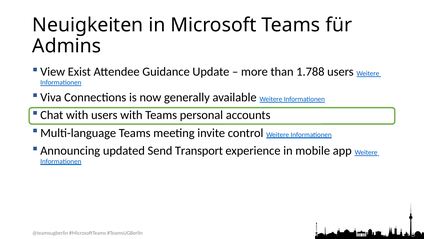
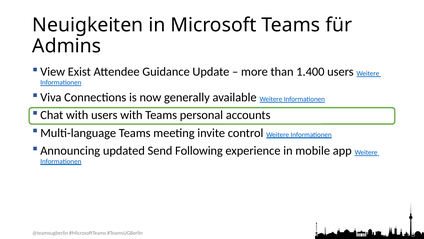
1.788: 1.788 -> 1.400 (310, 72)
Transport: Transport -> Following (199, 150)
